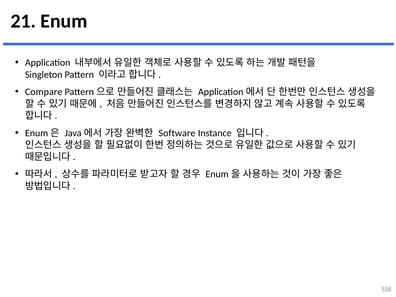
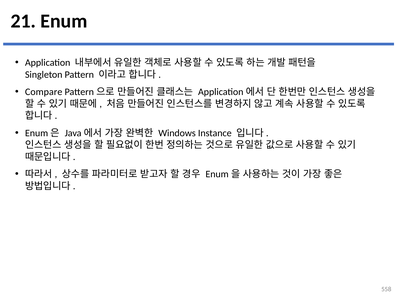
Software: Software -> Windows (177, 133)
